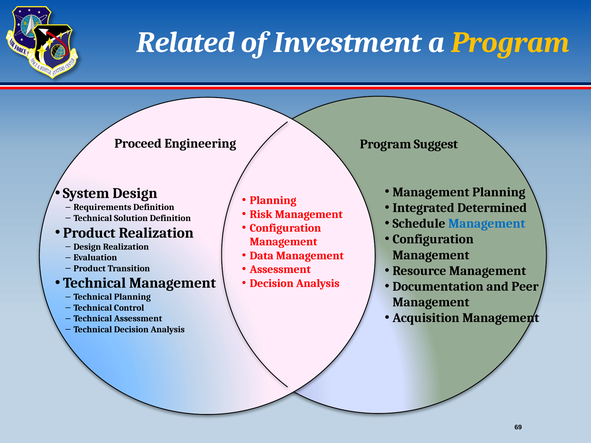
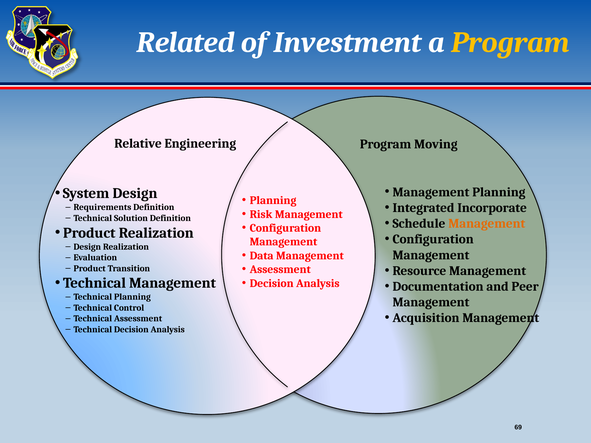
Proceed: Proceed -> Relative (138, 144)
Suggest: Suggest -> Moving (436, 144)
Determined: Determined -> Incorporate (492, 208)
Management colour: blue -> orange (487, 224)
